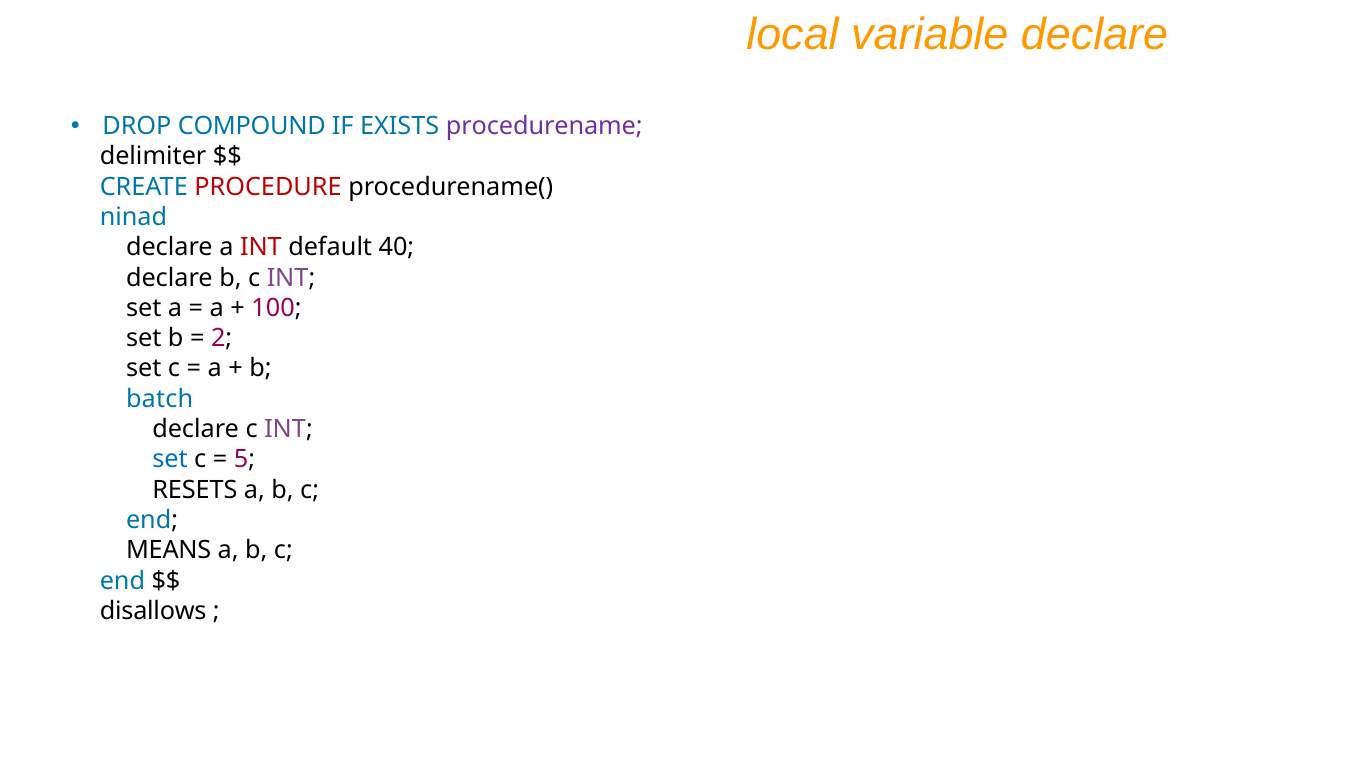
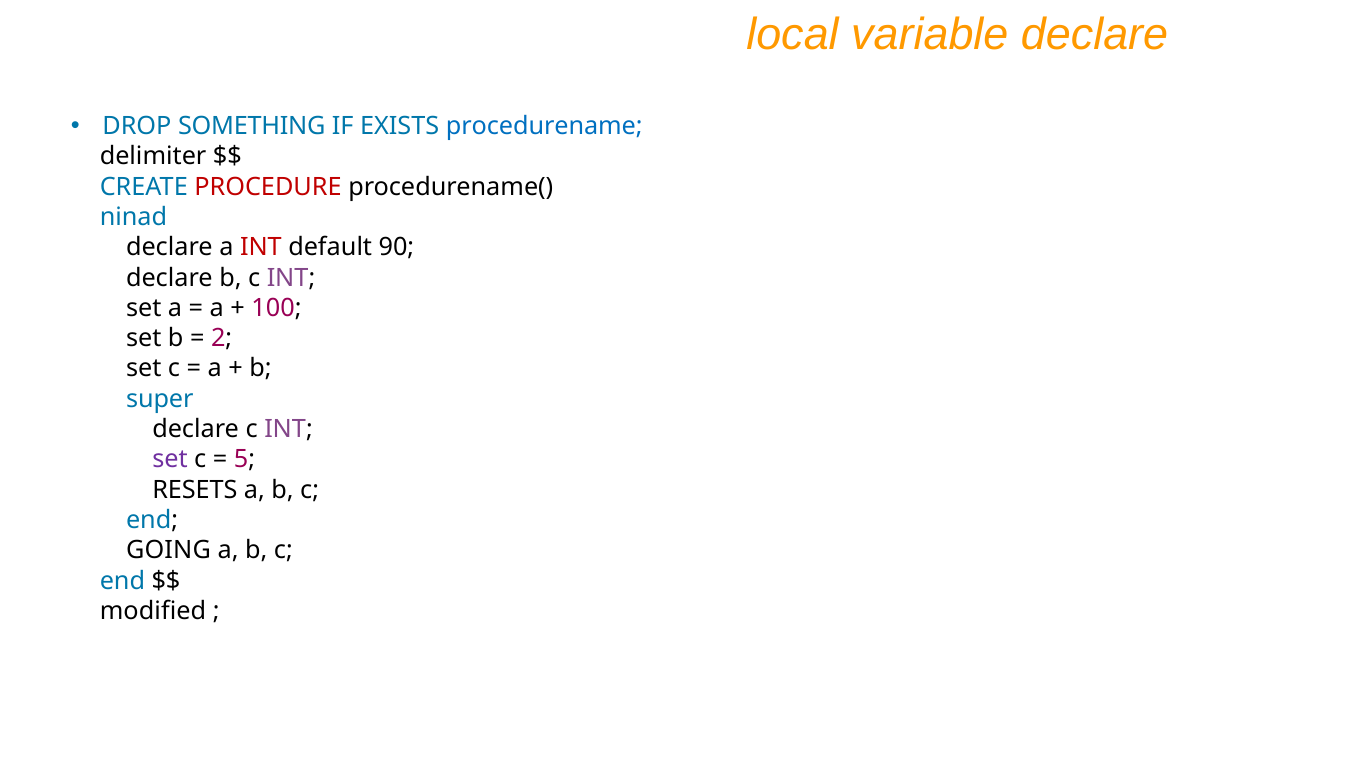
COMPOUND: COMPOUND -> SOMETHING (252, 126)
procedurename colour: purple -> blue (544, 126)
40: 40 -> 90 (396, 247)
batch: batch -> super (160, 399)
set colour: blue -> purple (170, 459)
MEANS: MEANS -> GOING (168, 550)
disallows: disallows -> modified (153, 611)
